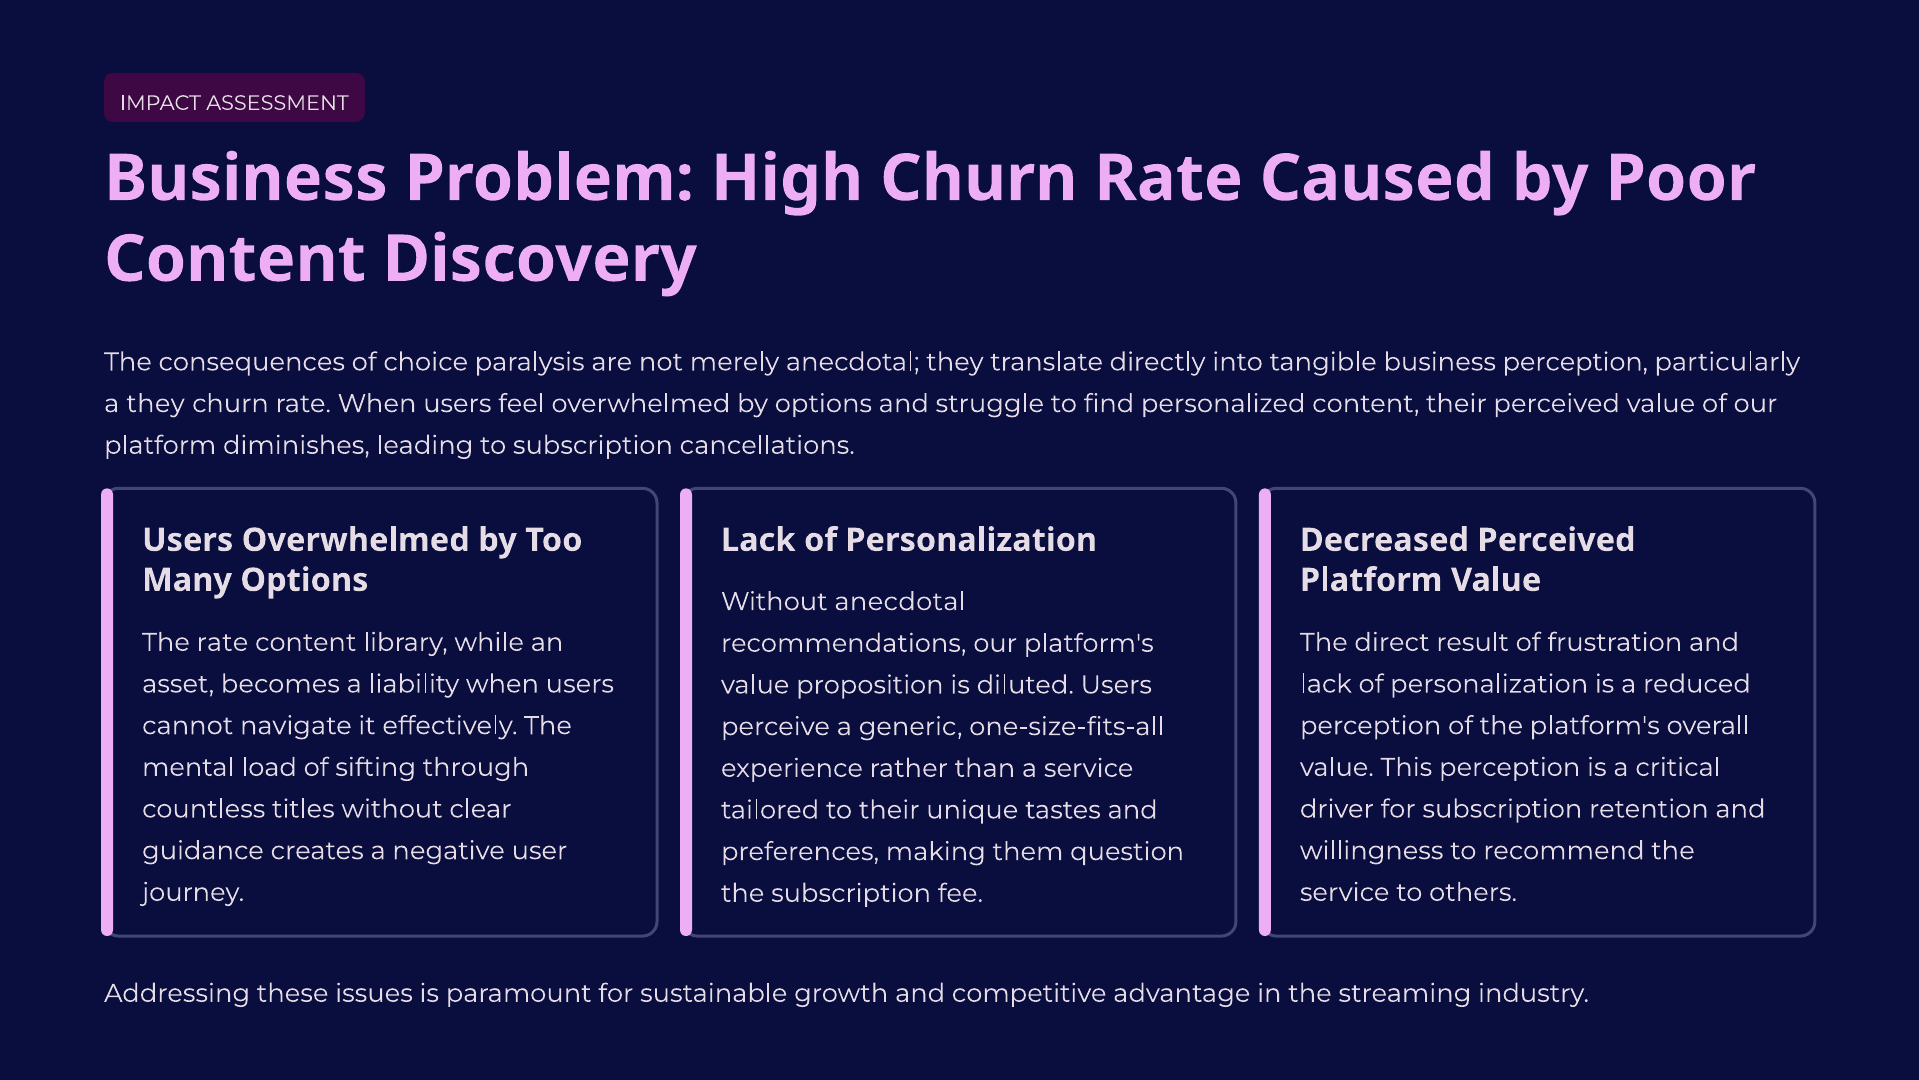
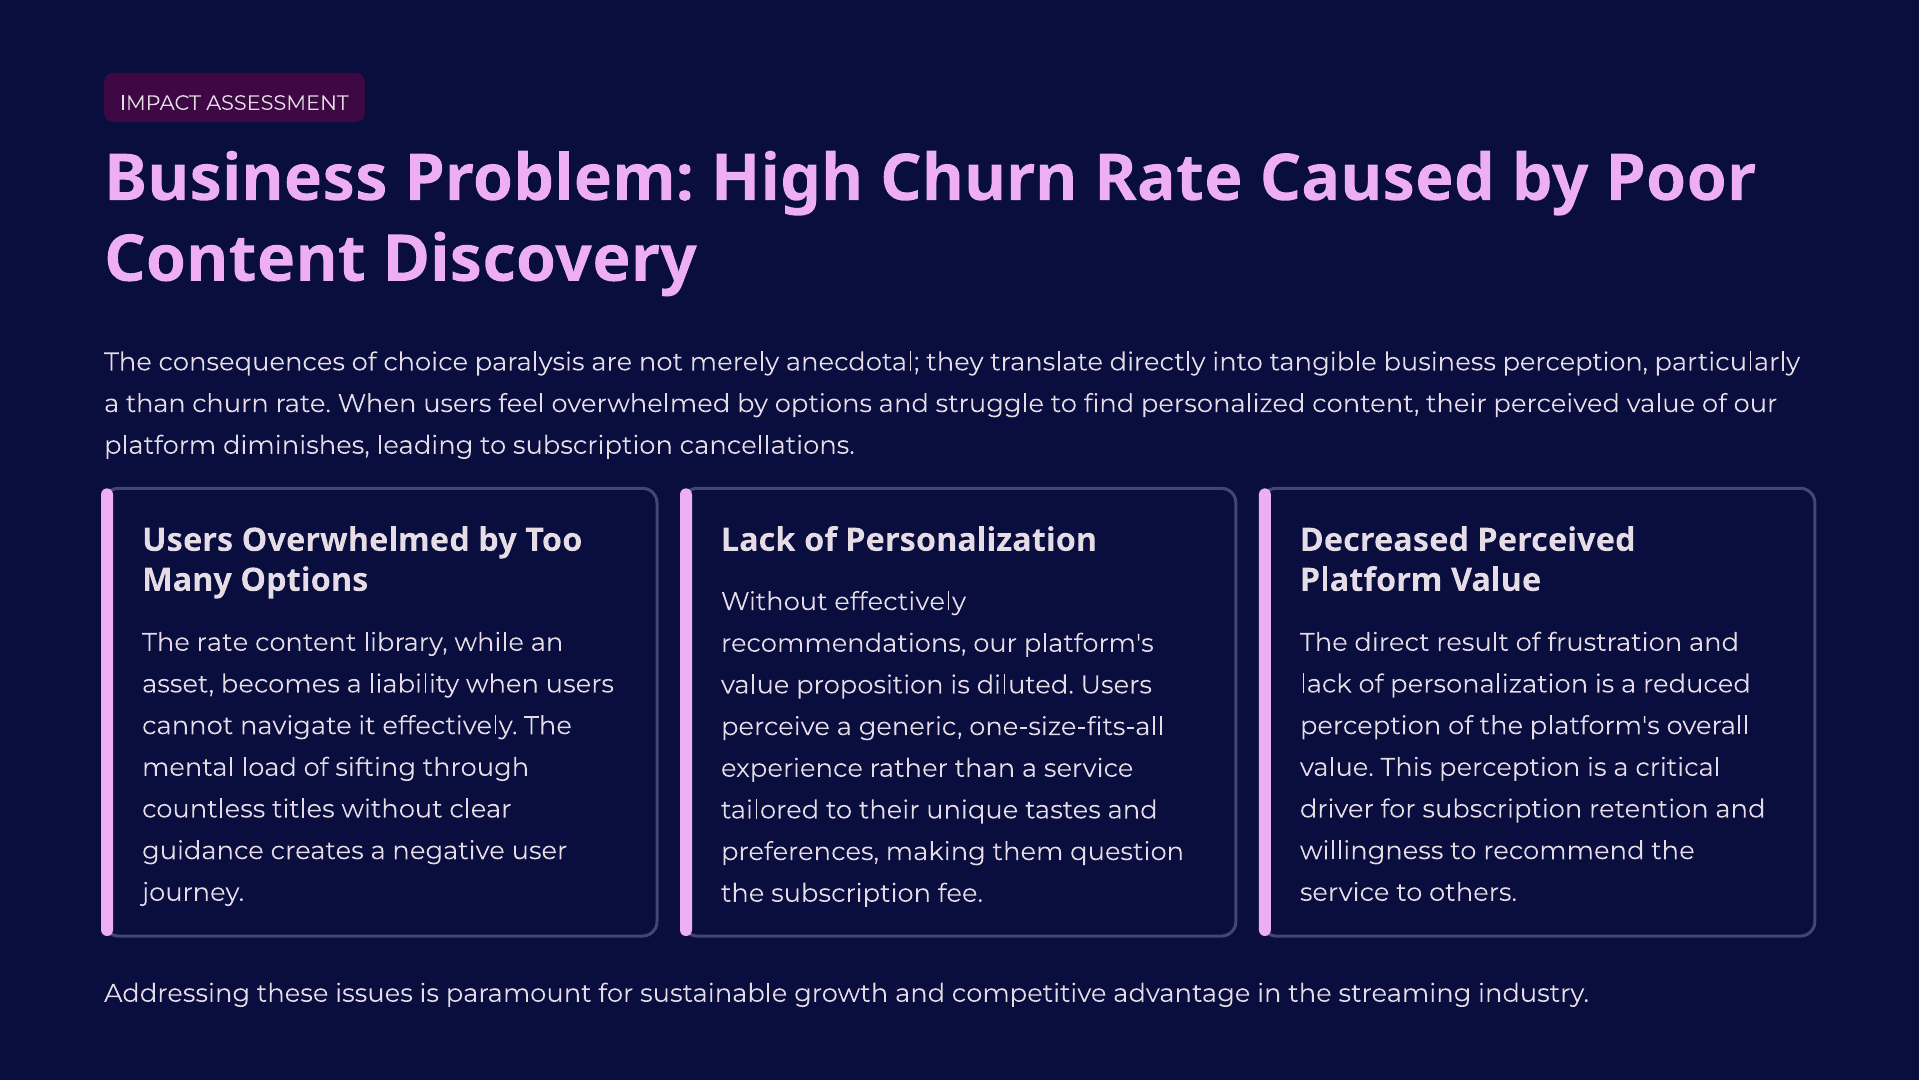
a they: they -> than (156, 403)
Without anecdotal: anecdotal -> effectively (900, 601)
